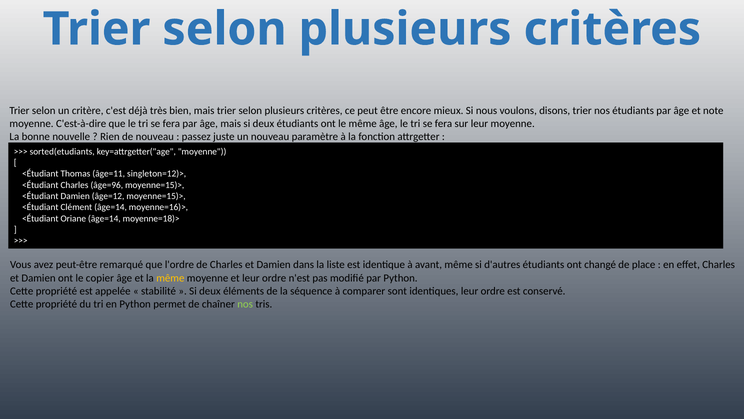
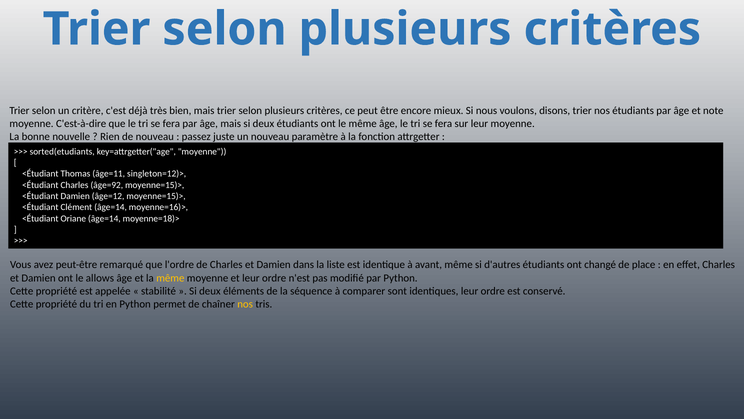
âge=96: âge=96 -> âge=92 (107, 185)
copier: copier -> allows (100, 278)
nos colour: light green -> yellow (245, 304)
